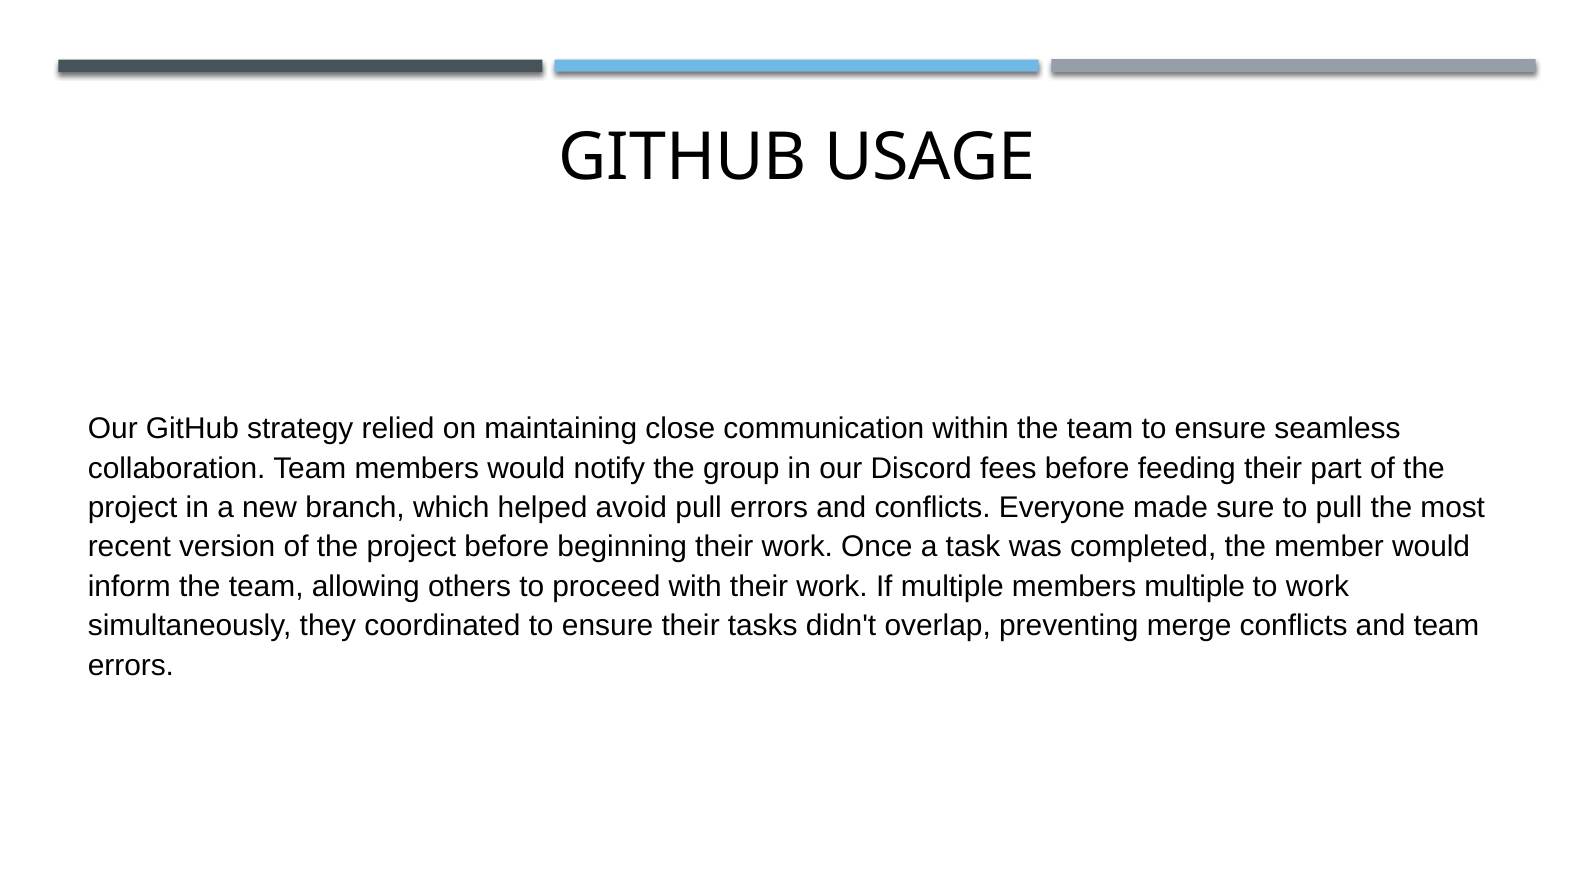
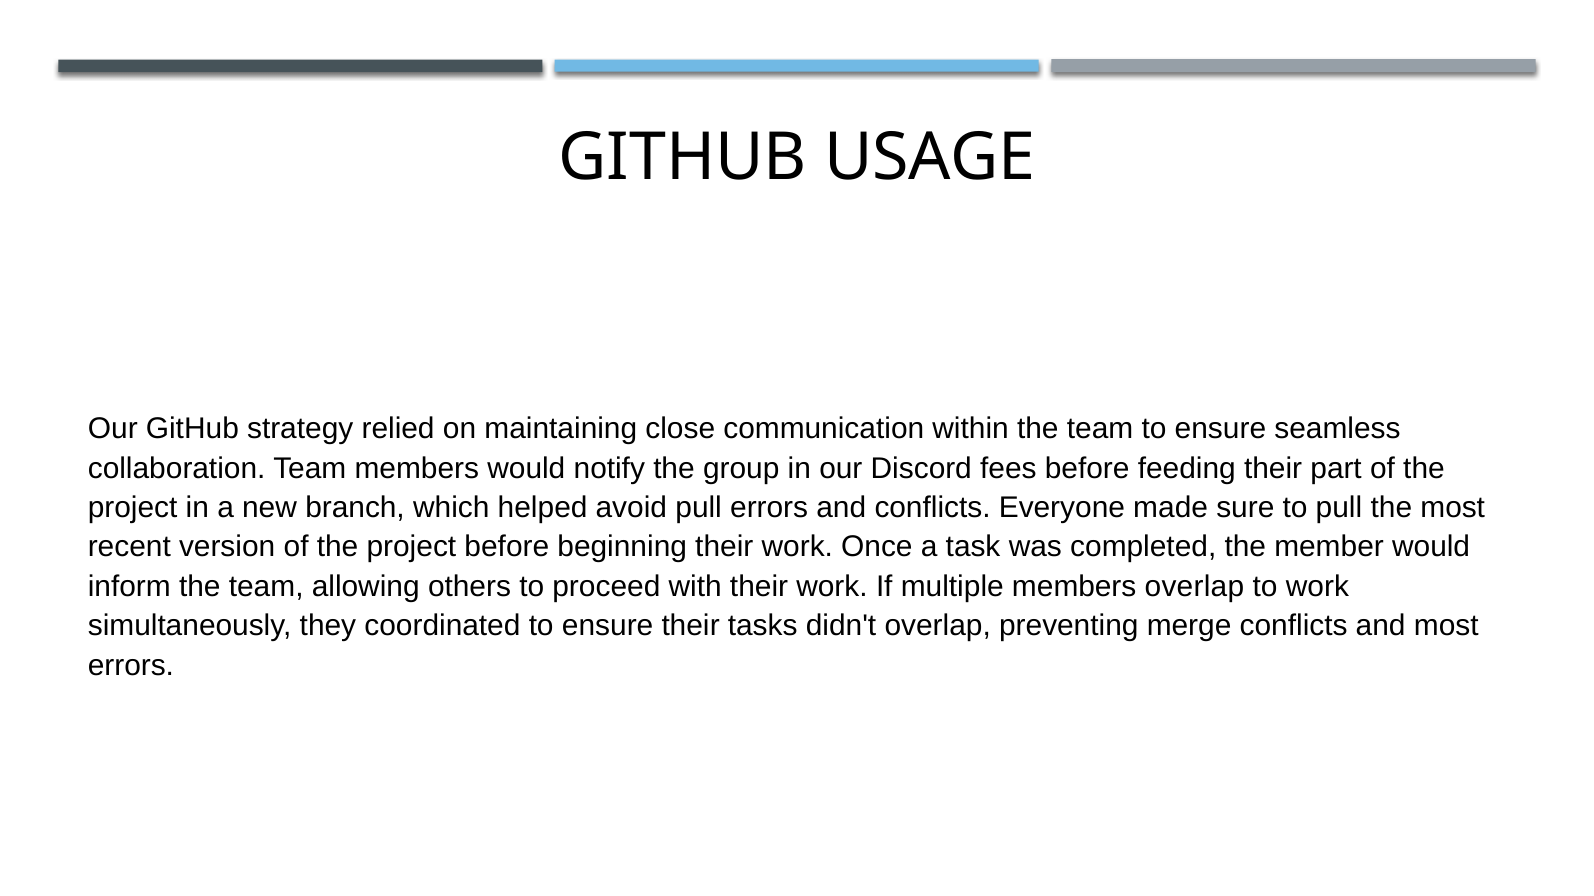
members multiple: multiple -> overlap (1194, 587)
and team: team -> most (1446, 626)
